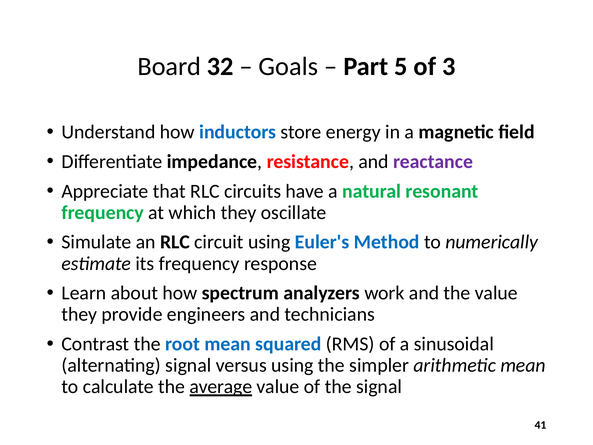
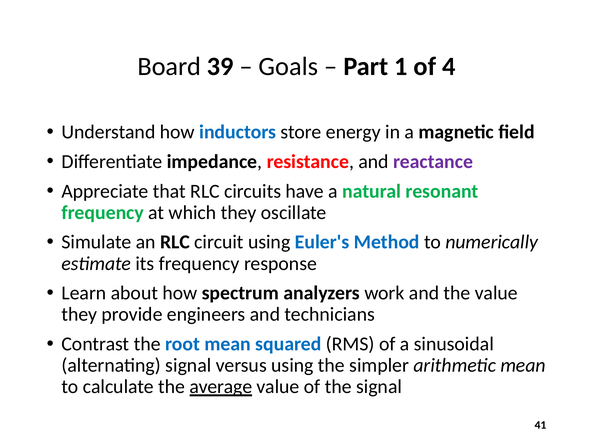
32: 32 -> 39 (220, 66)
5: 5 -> 1 (401, 66)
3: 3 -> 4 (449, 66)
